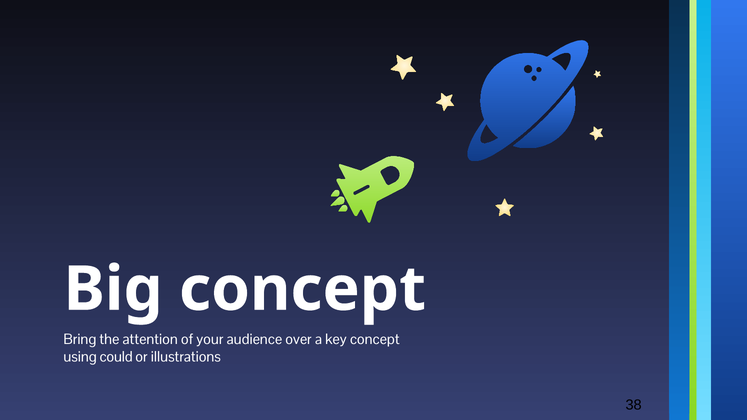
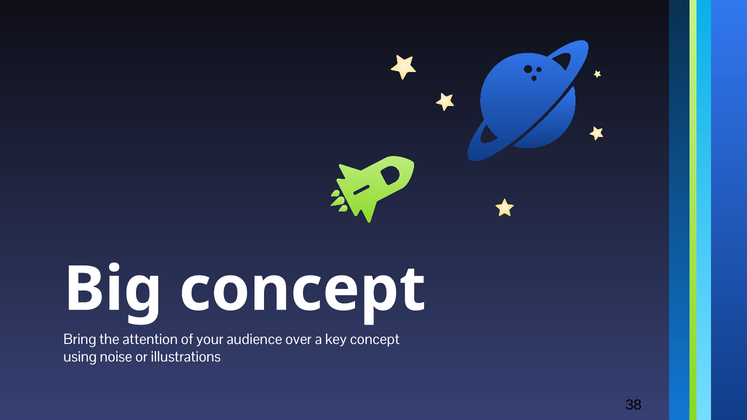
could: could -> noise (116, 357)
